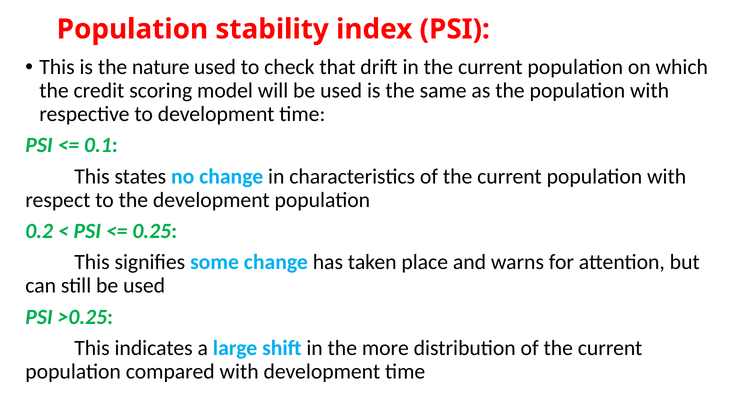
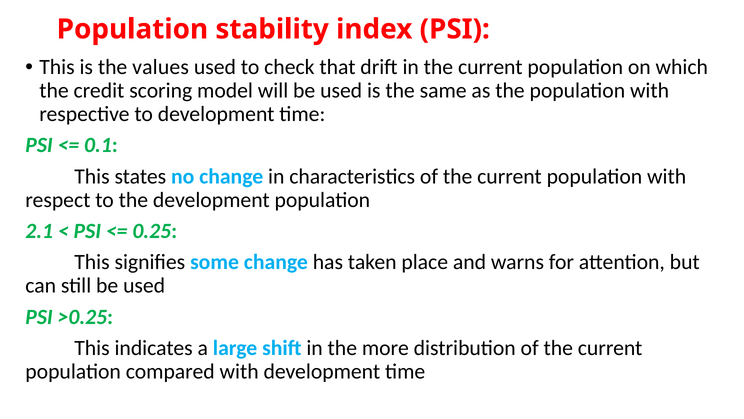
nature: nature -> values (161, 67)
0.2: 0.2 -> 2.1 (39, 231)
